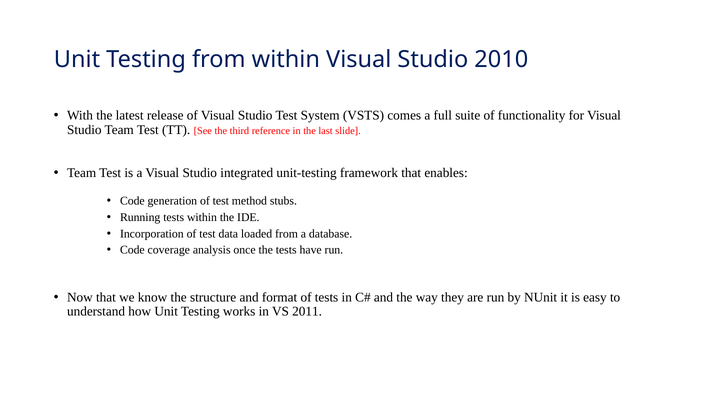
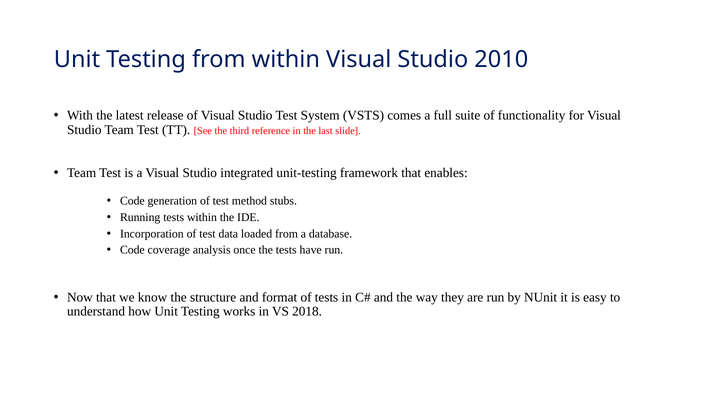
2011: 2011 -> 2018 (307, 312)
